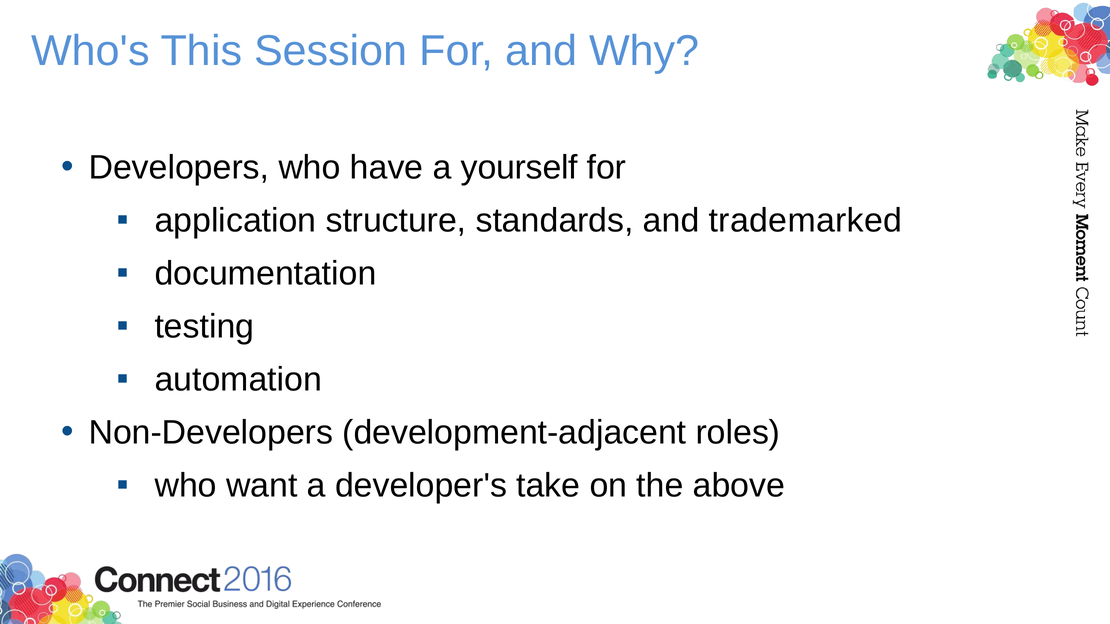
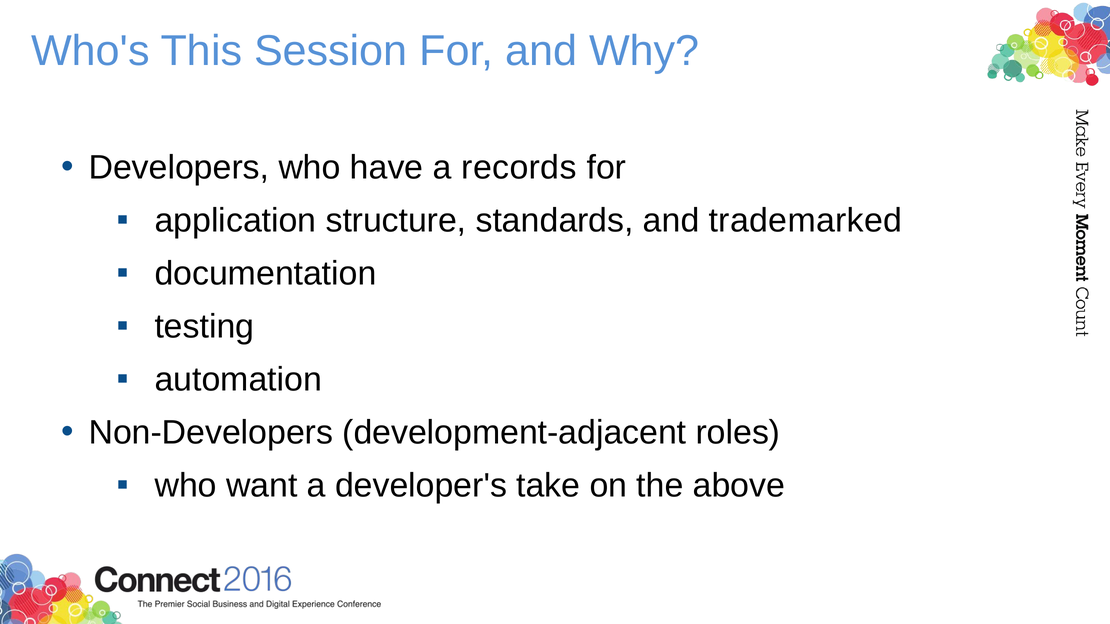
yourself: yourself -> records (519, 168)
